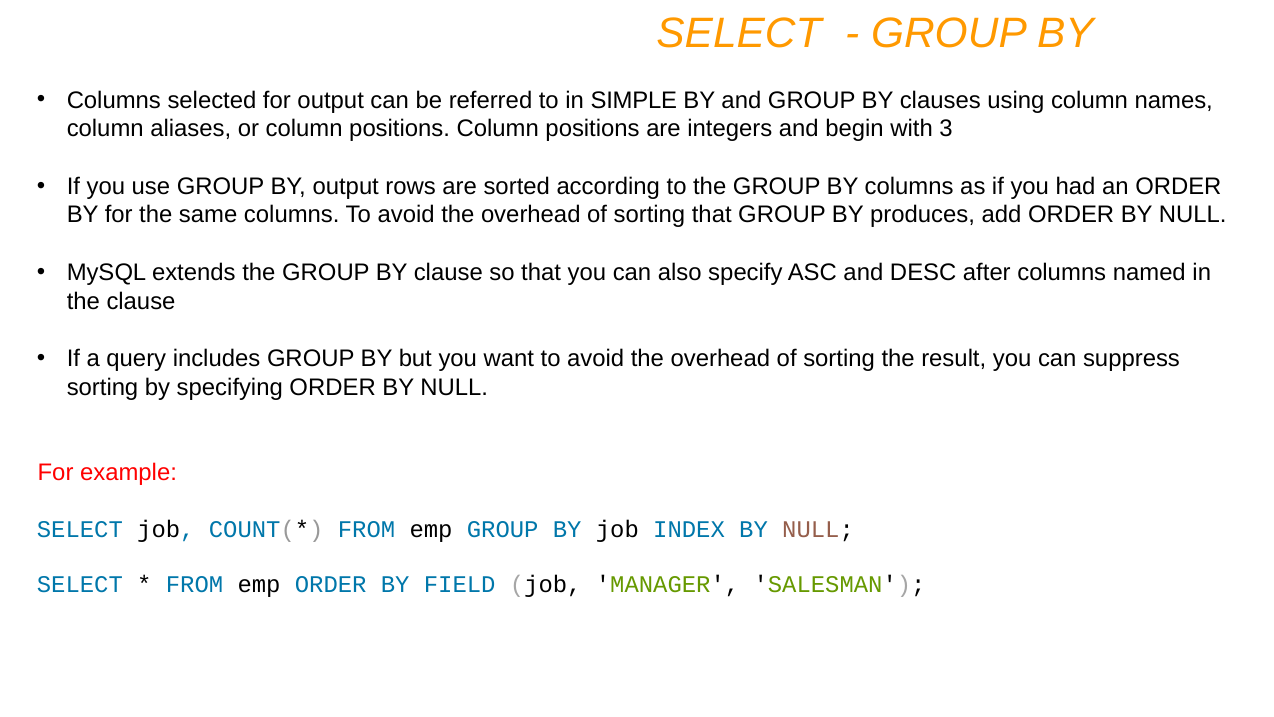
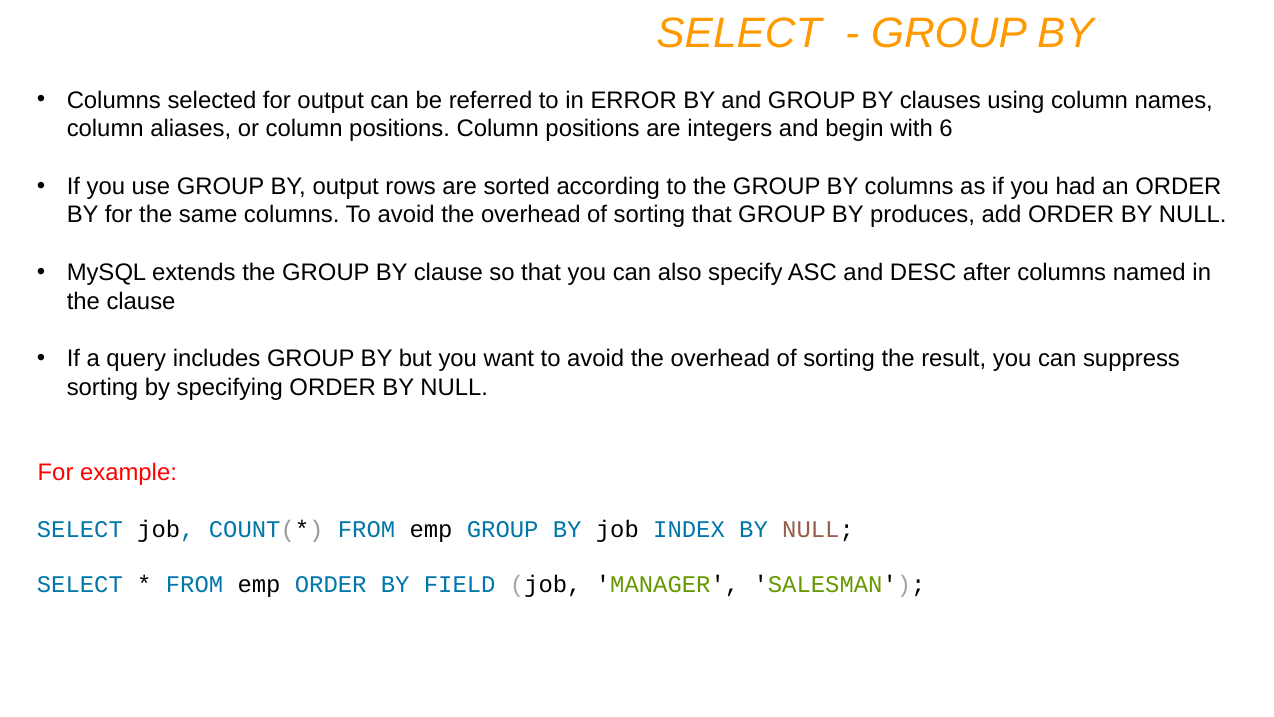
SIMPLE: SIMPLE -> ERROR (634, 100)
3: 3 -> 6 (946, 129)
